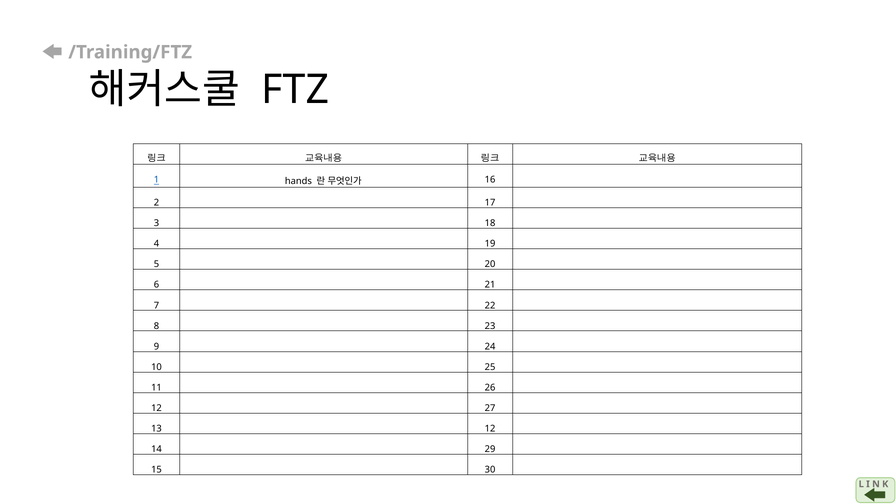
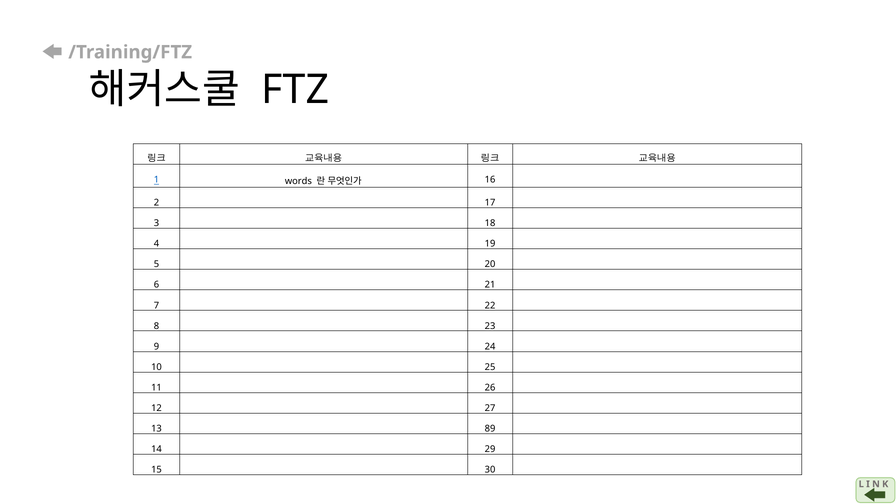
hands: hands -> words (298, 181)
13 12: 12 -> 89 (490, 429)
